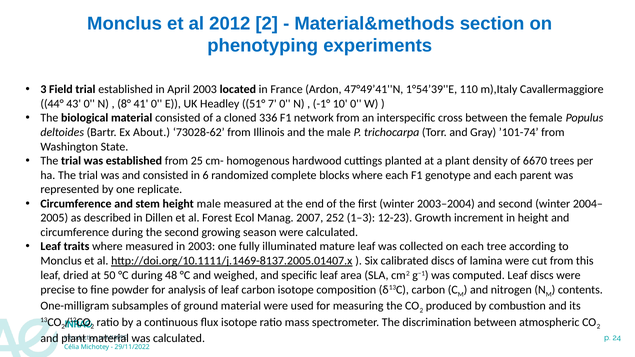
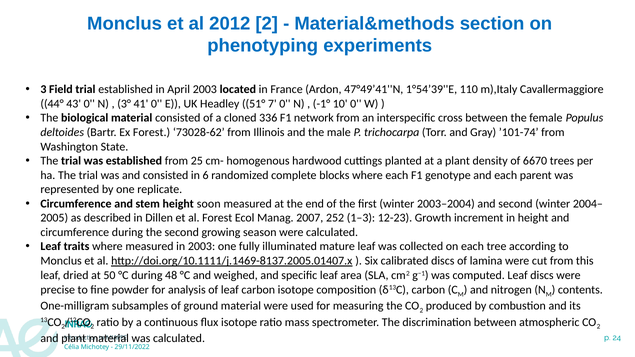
8°: 8° -> 3° (124, 104)
Ex About: About -> Forest (152, 132)
height male: male -> soon (209, 204)
